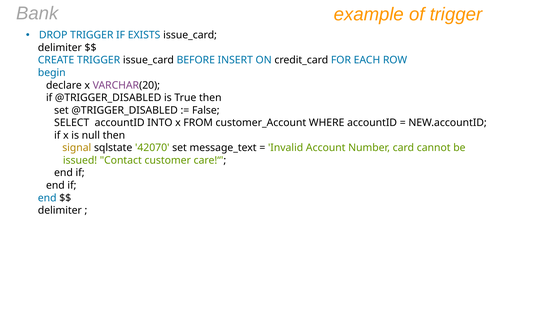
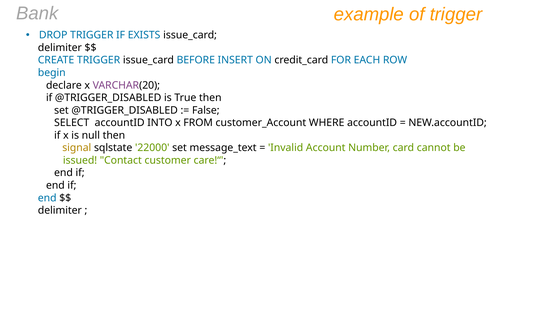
42070: 42070 -> 22000 (152, 148)
